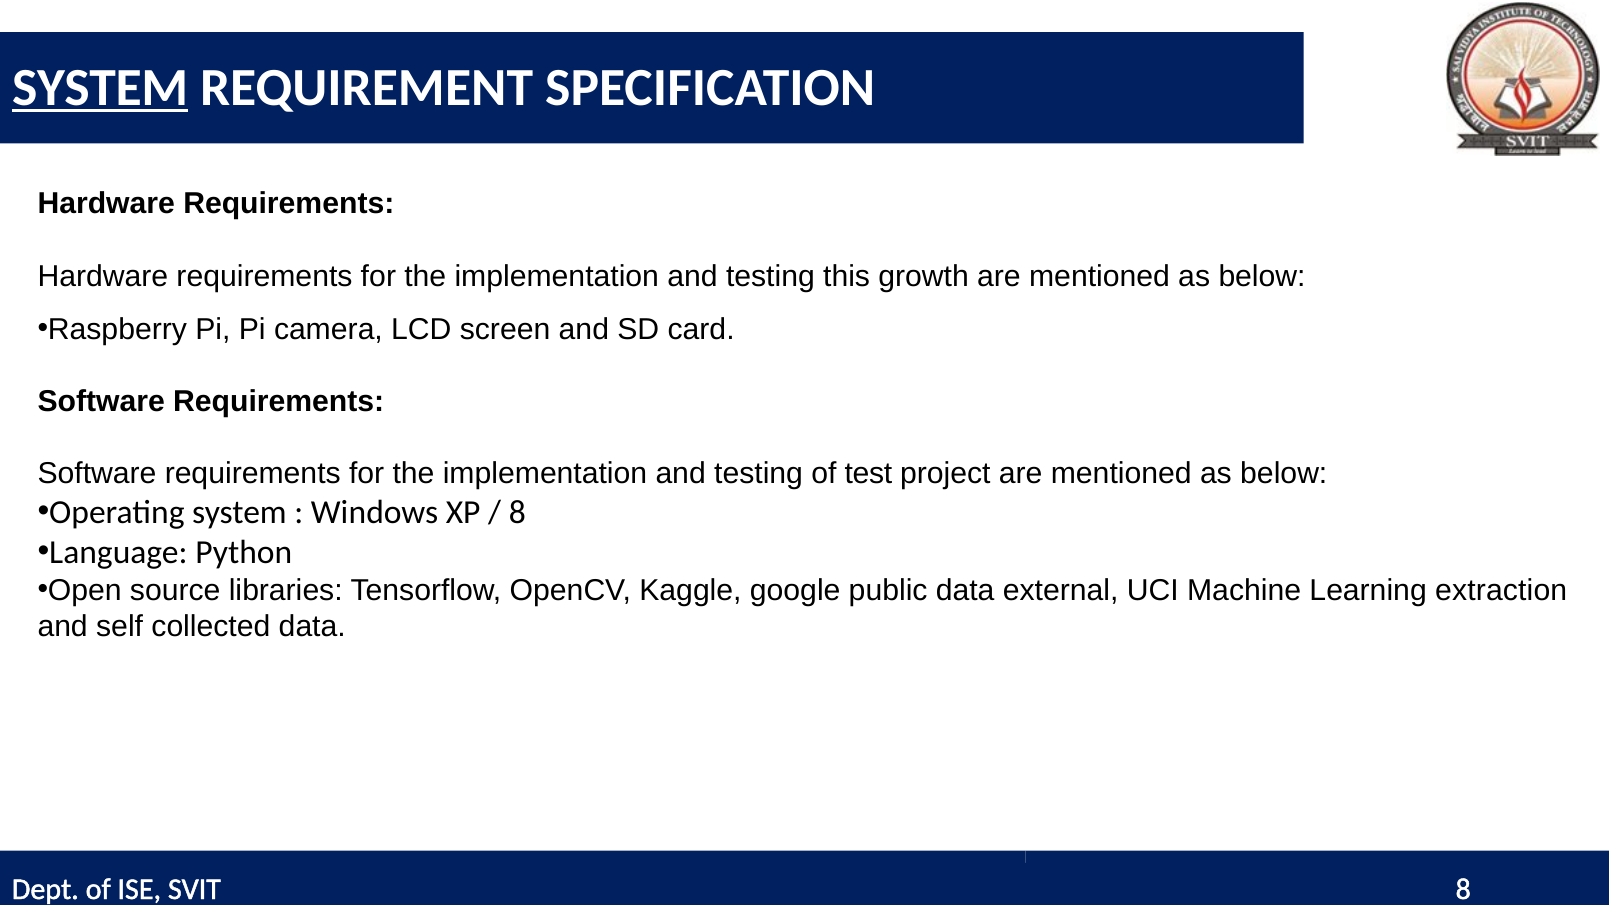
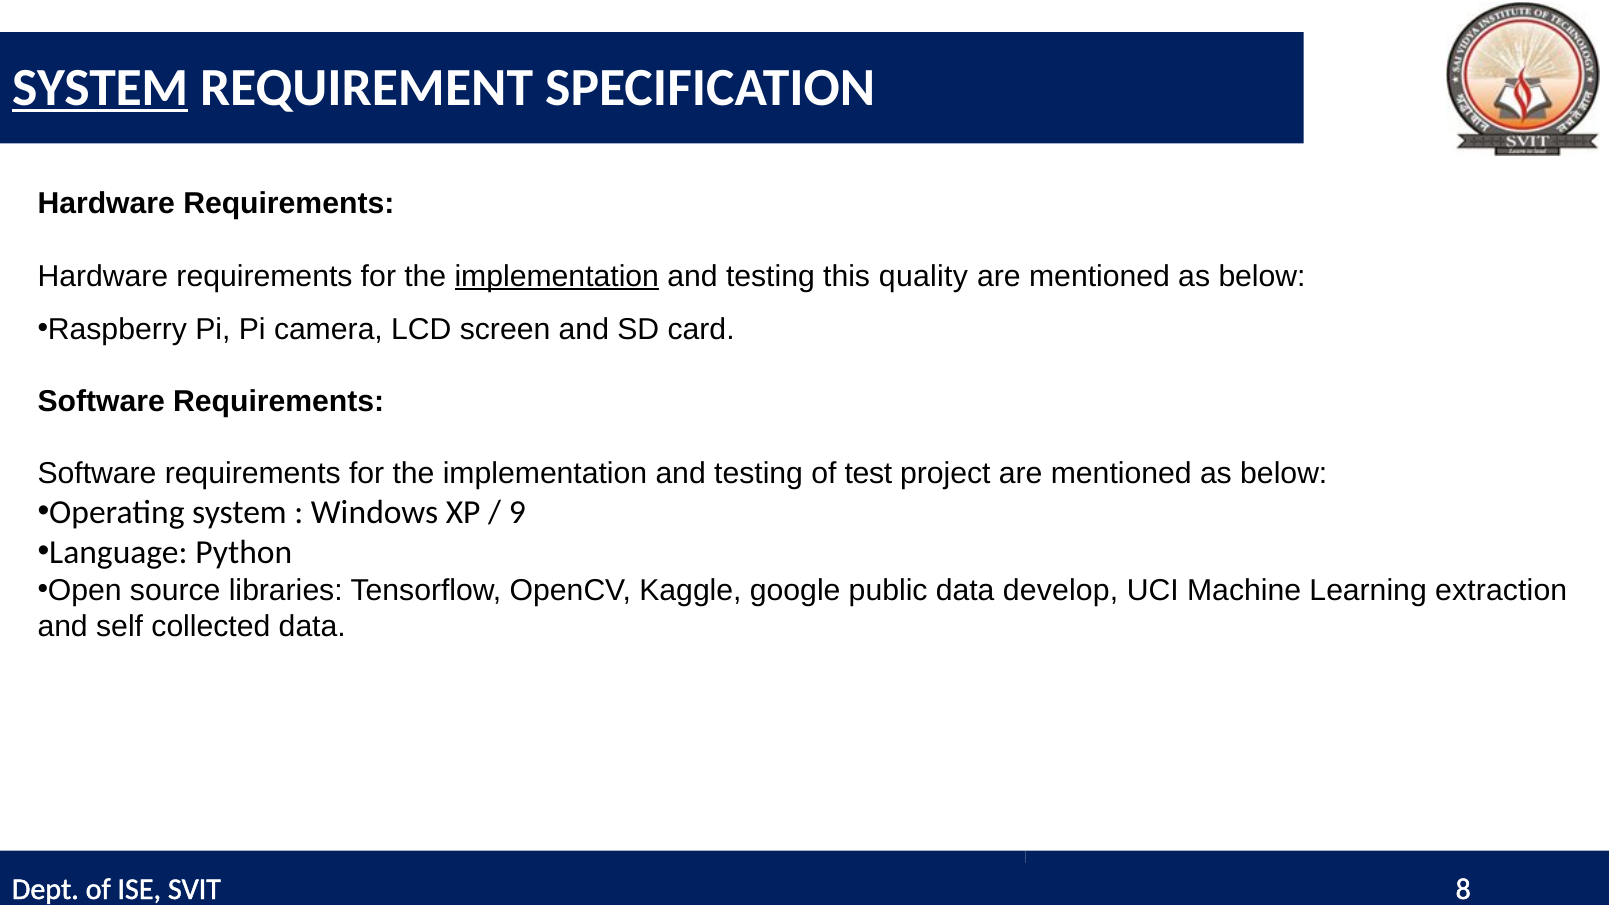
implementation underline: none -> present (557, 276)
growth: growth -> quality (923, 276)
8: 8 -> 9 (517, 512)
external: external -> develop (1061, 591)
